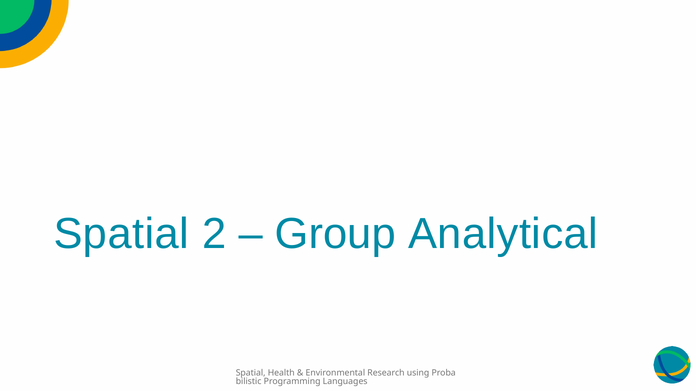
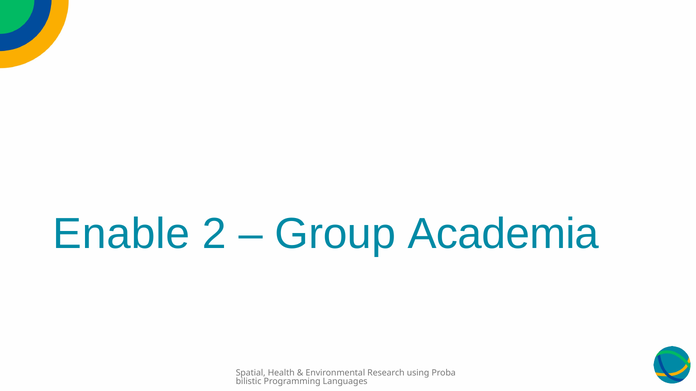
Spatial: Spatial -> Enable (121, 234)
Analytical: Analytical -> Academia (503, 234)
